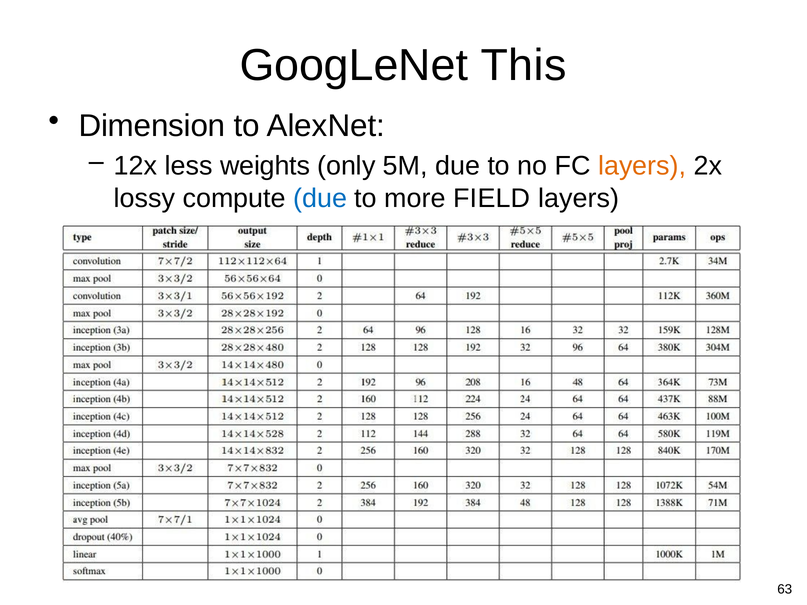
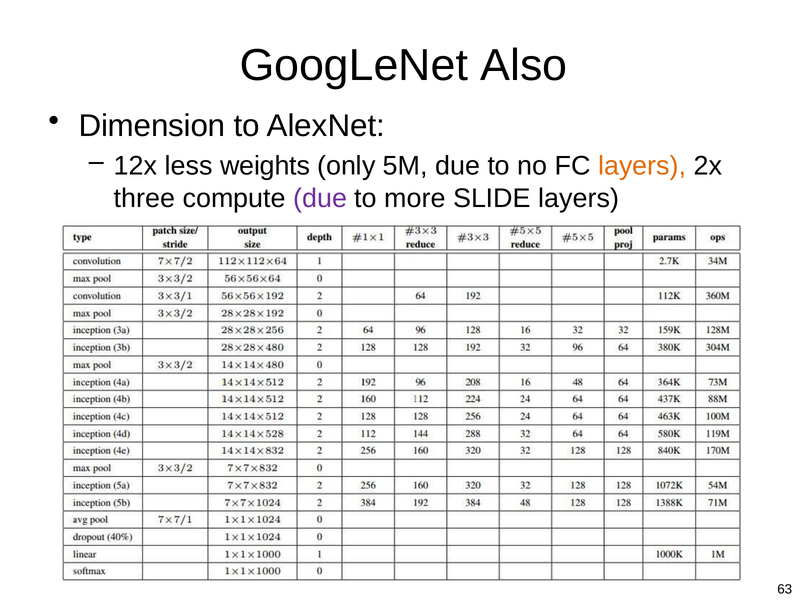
This: This -> Also (524, 66)
lossy: lossy -> three (145, 198)
due colour: blue -> purple (320, 198)
FIELD: FIELD -> SLIDE (492, 198)
